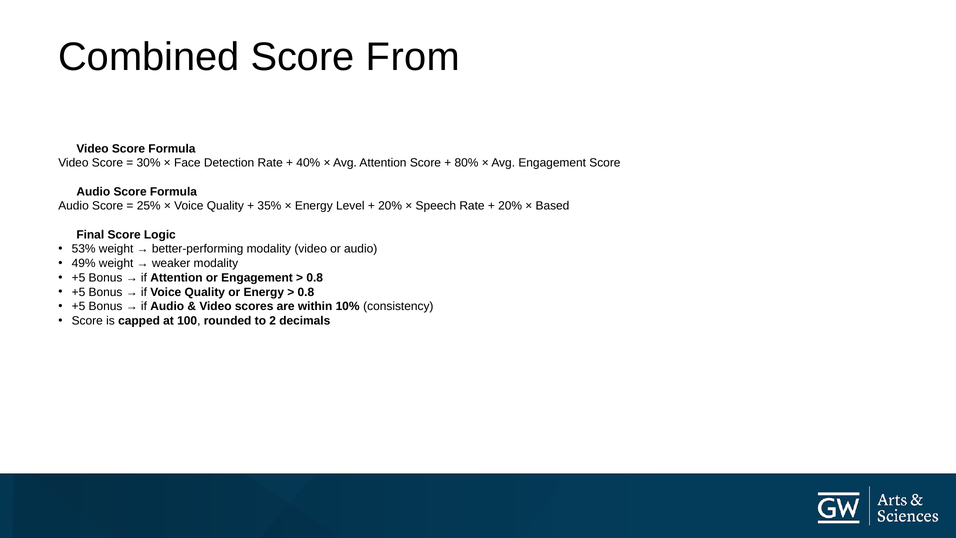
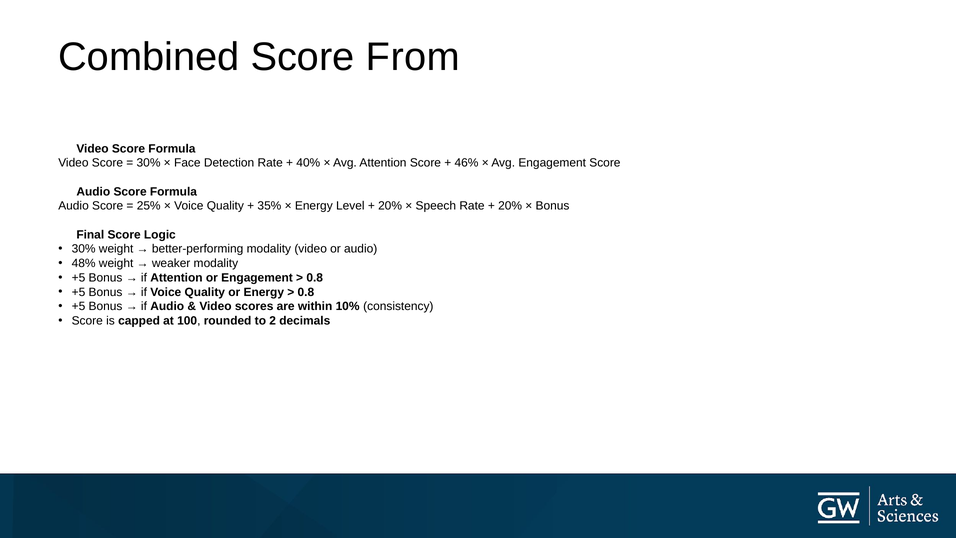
80%: 80% -> 46% (467, 163)
Based: Based -> Bonus (552, 206)
53%: 53% -> 30% (84, 249)
49%: 49% -> 48% (84, 263)
